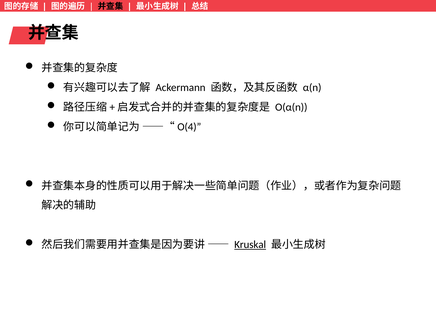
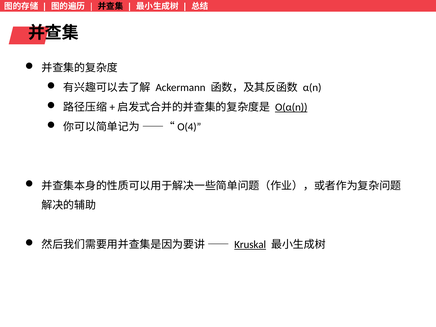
O(α(n underline: none -> present (291, 107)
